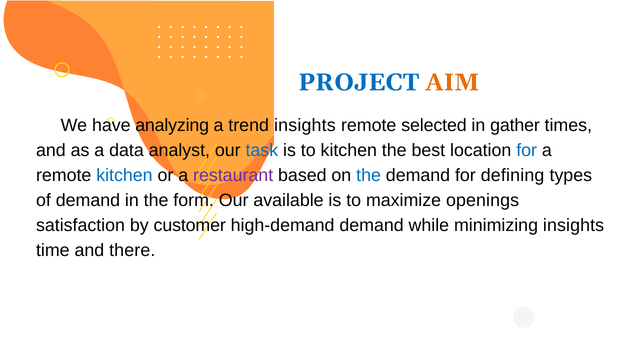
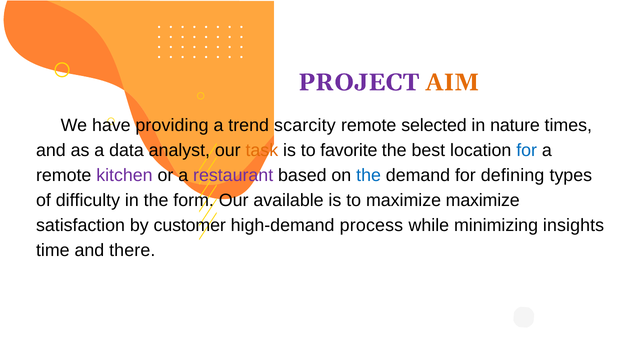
PROJECT colour: blue -> purple (359, 82)
analyzing: analyzing -> providing (172, 125)
trend insights: insights -> scarcity (305, 125)
gather: gather -> nature (515, 125)
task colour: blue -> orange (262, 150)
to kitchen: kitchen -> favorite (349, 150)
kitchen colour: blue -> purple (124, 175)
of demand: demand -> difficulty (88, 200)
maximize openings: openings -> maximize (483, 200)
high-demand demand: demand -> process (371, 225)
